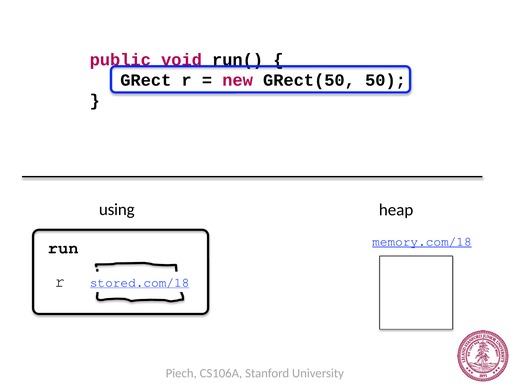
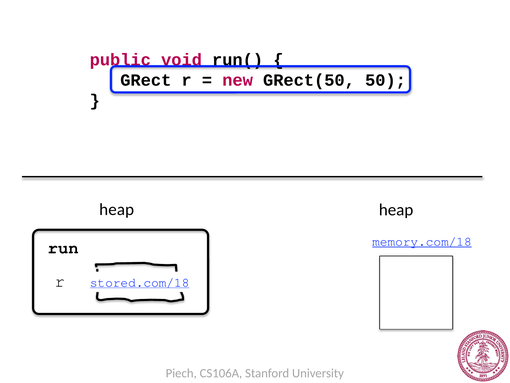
using: using -> heap (117, 209)
